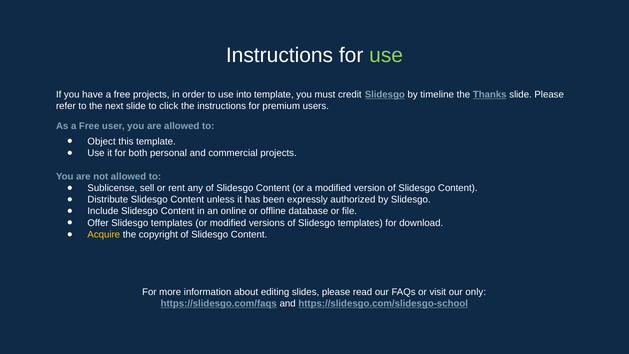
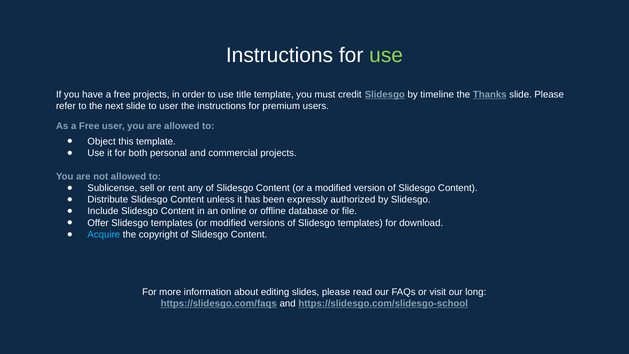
into: into -> title (244, 94)
to click: click -> user (169, 106)
Acquire colour: yellow -> light blue (104, 234)
only: only -> long (476, 292)
